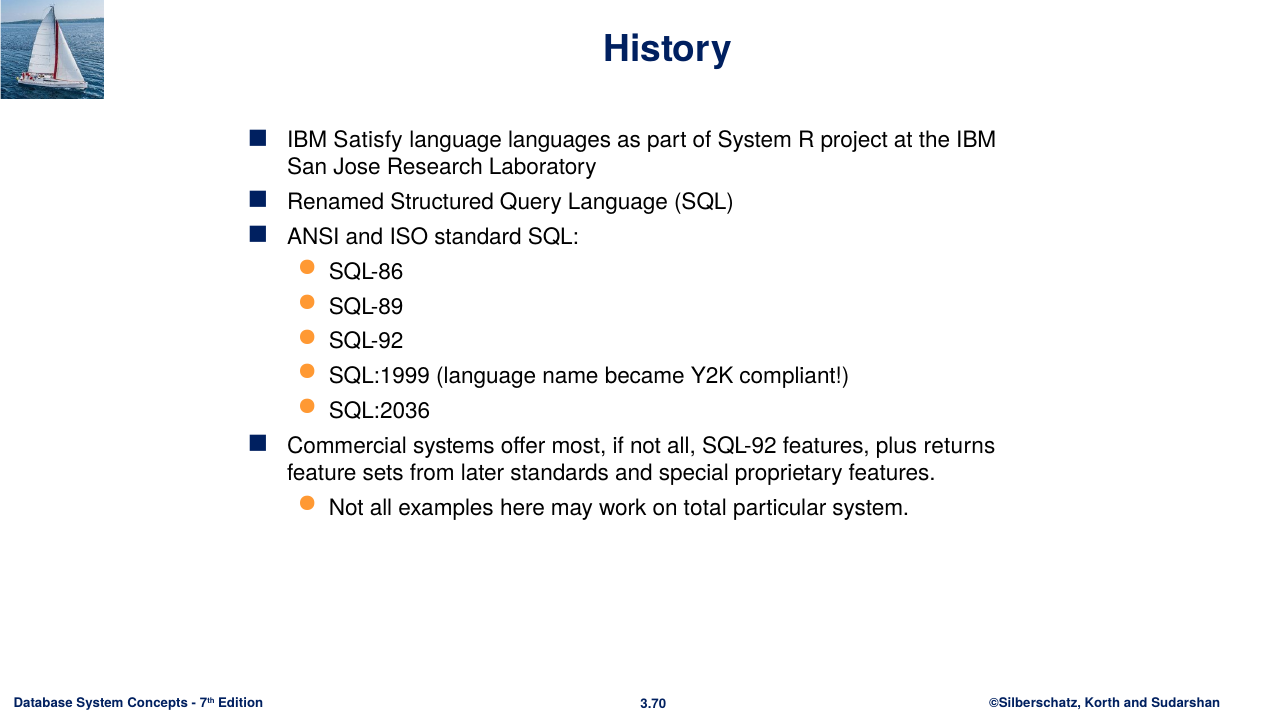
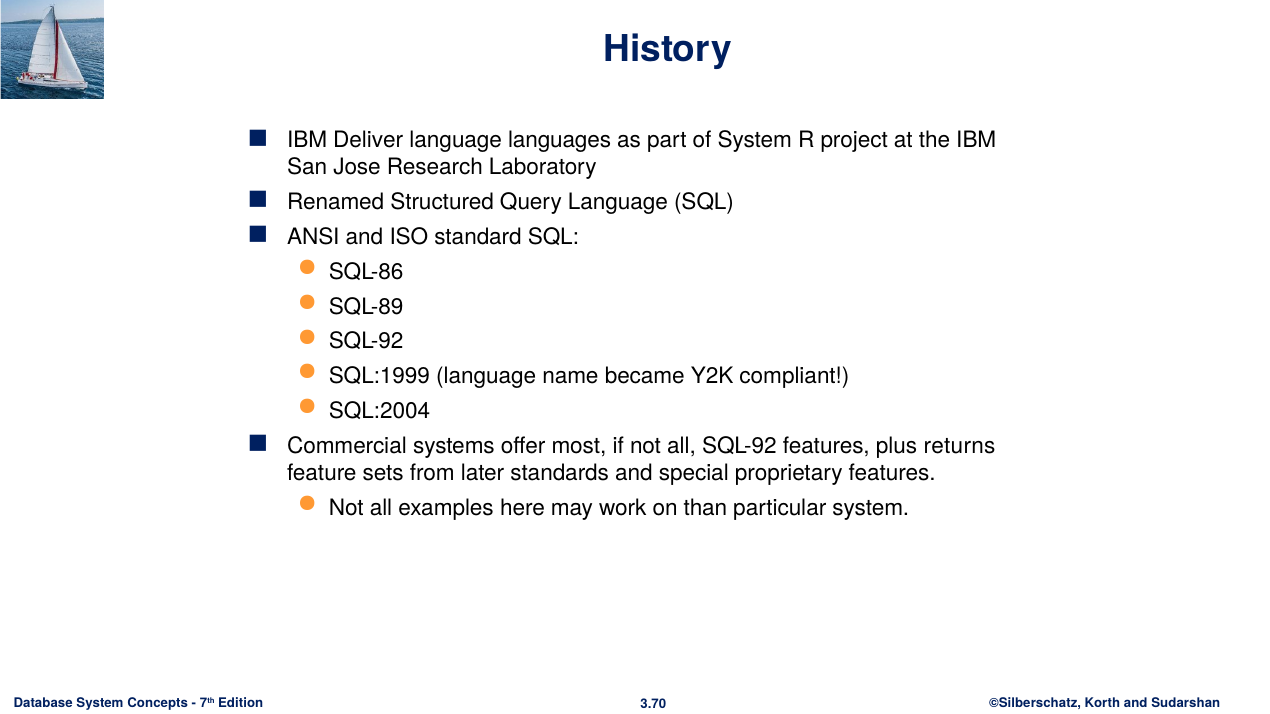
Satisfy: Satisfy -> Deliver (368, 140)
SQL:2036: SQL:2036 -> SQL:2004 (380, 411)
total: total -> than (705, 508)
